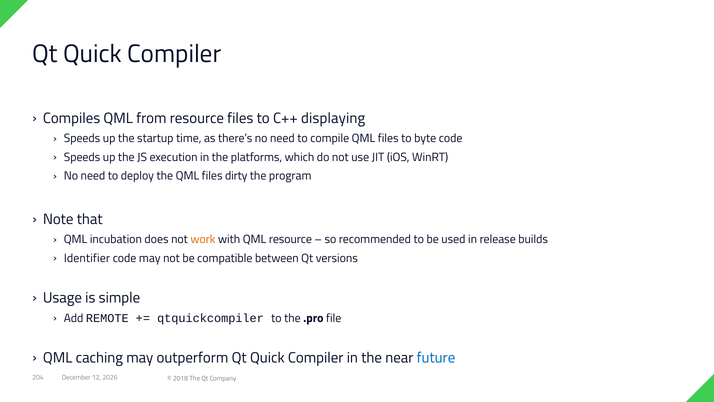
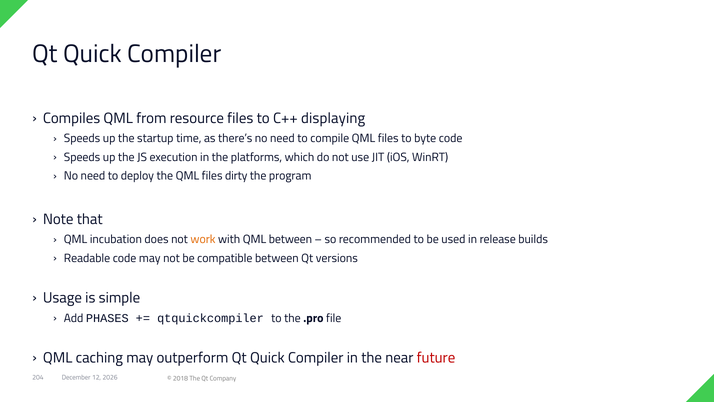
QML resource: resource -> between (290, 239)
Identifier: Identifier -> Readable (87, 258)
REMOTE: REMOTE -> PHASES (107, 318)
future colour: blue -> red (436, 357)
